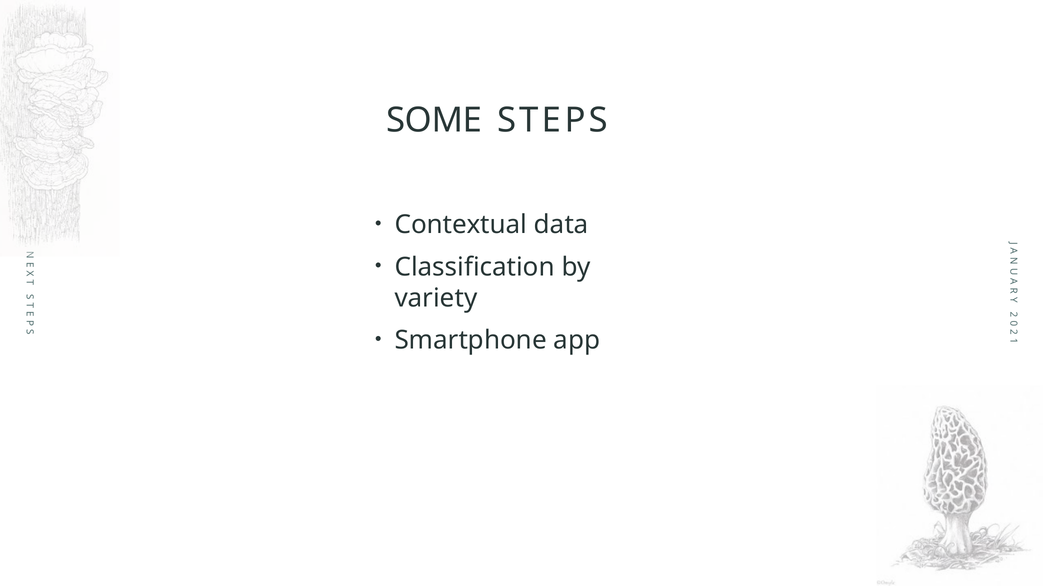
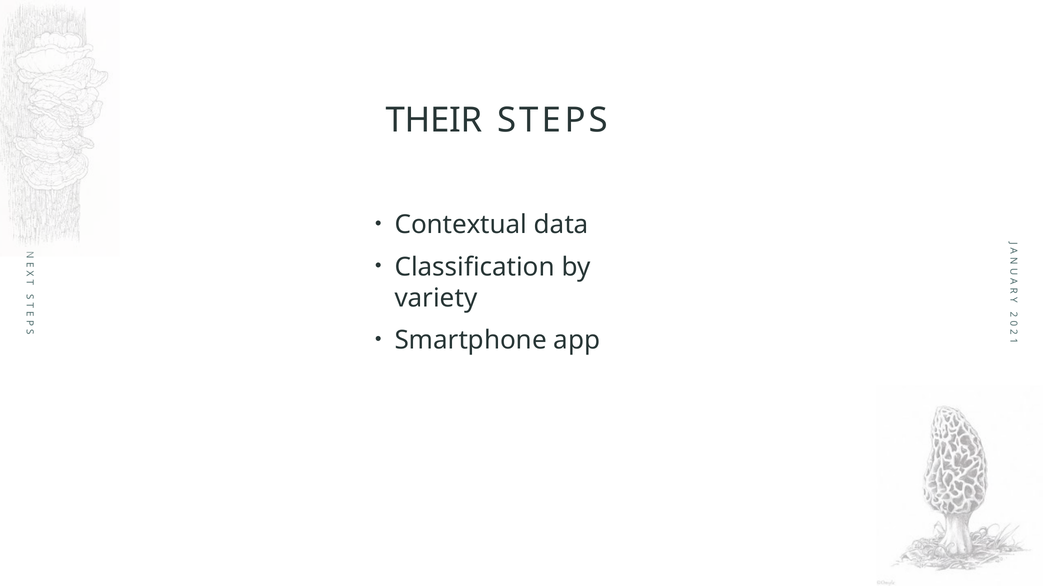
SOME: SOME -> THEIR (434, 120)
